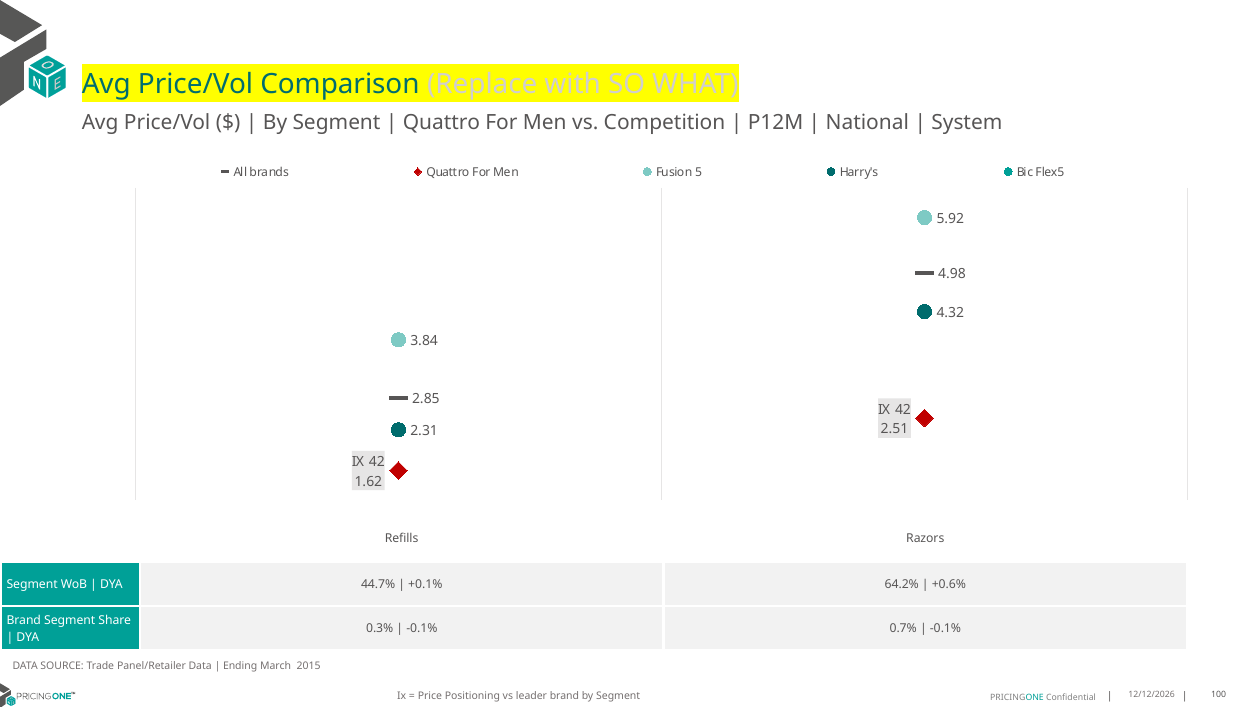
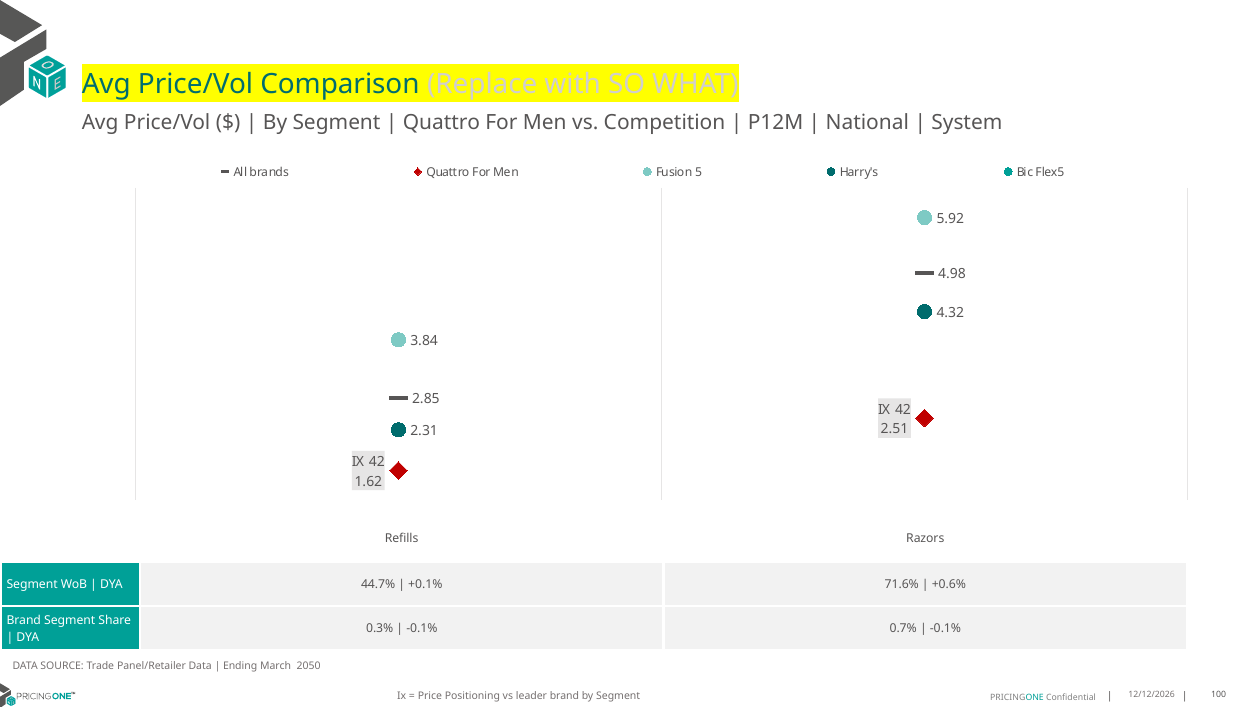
64.2%: 64.2% -> 71.6% (902, 584)
2015: 2015 -> 2050 (309, 666)
